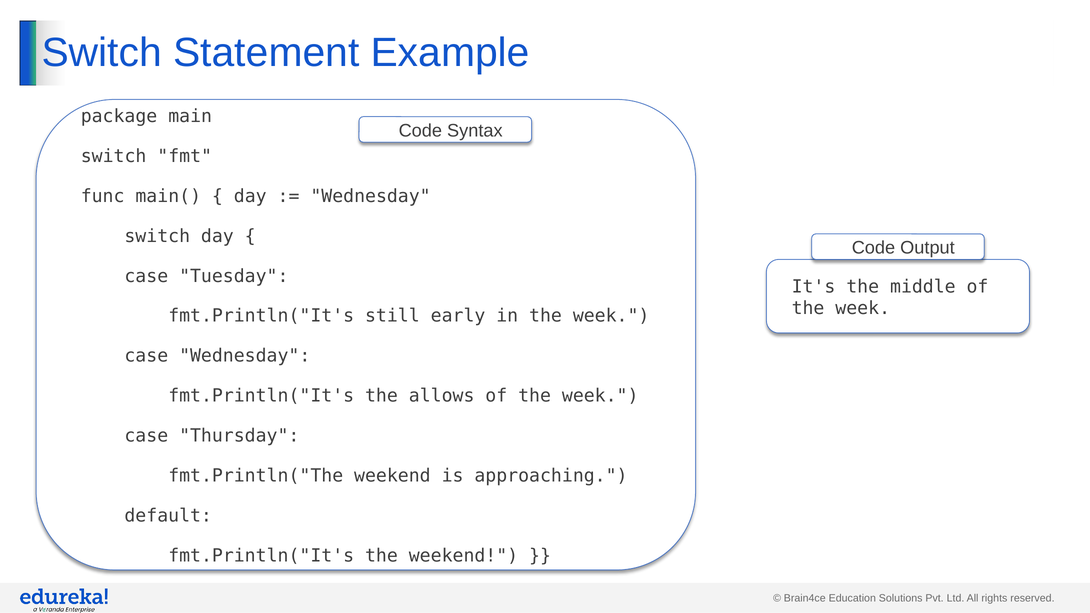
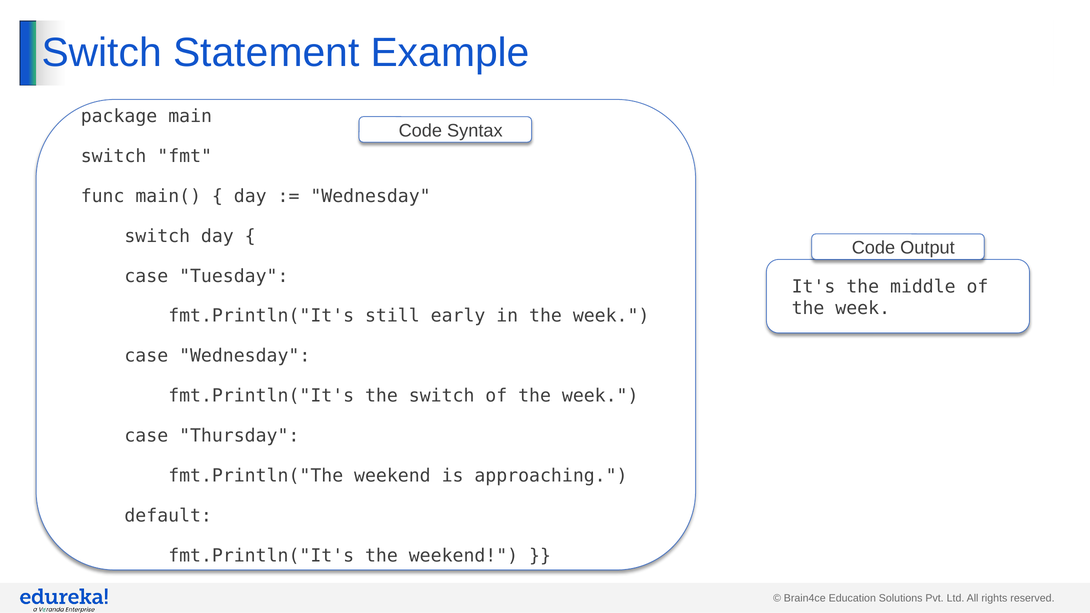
the allows: allows -> switch (442, 396)
